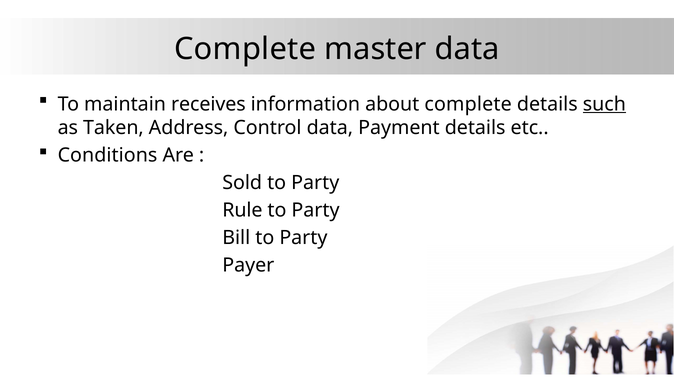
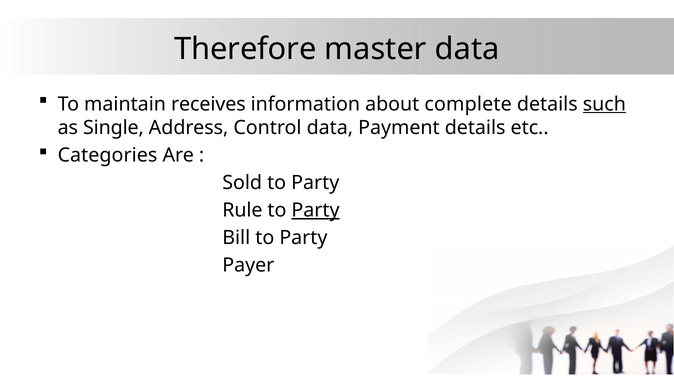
Complete: Complete -> Therefore (245, 49)
Taken: Taken -> Single (113, 128)
Conditions: Conditions -> Categories (108, 155)
Party underline: none -> present (315, 210)
